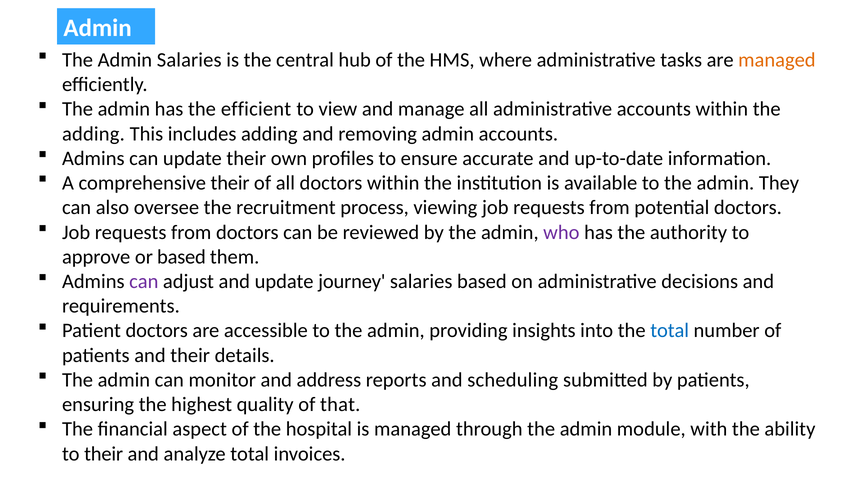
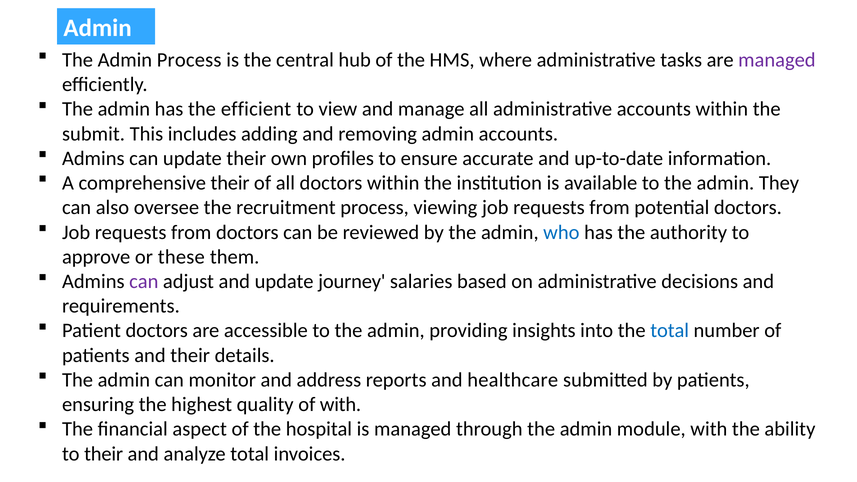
Admin Salaries: Salaries -> Process (189, 60)
managed colour: orange -> purple (777, 60)
adding: adding -> submit (93, 134)
who colour: purple -> blue (561, 232)
or based: based -> these (181, 257)
scheduling: scheduling -> healthcare (513, 380)
of that: that -> with (340, 405)
